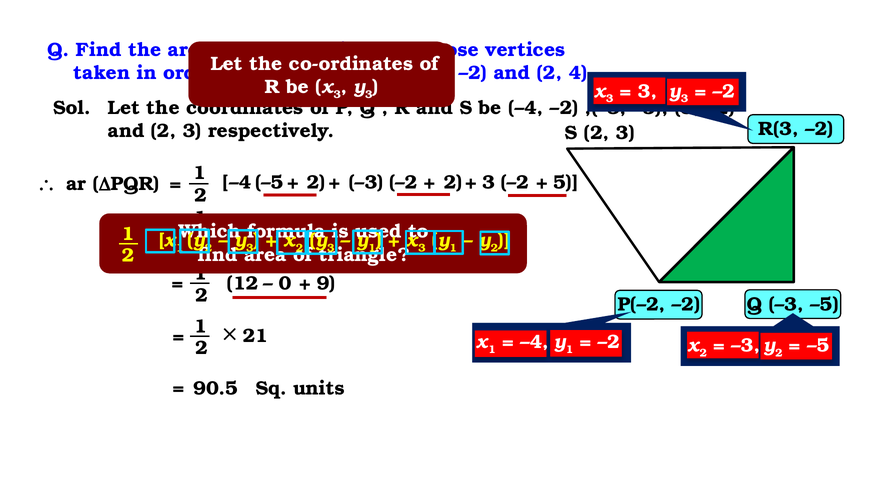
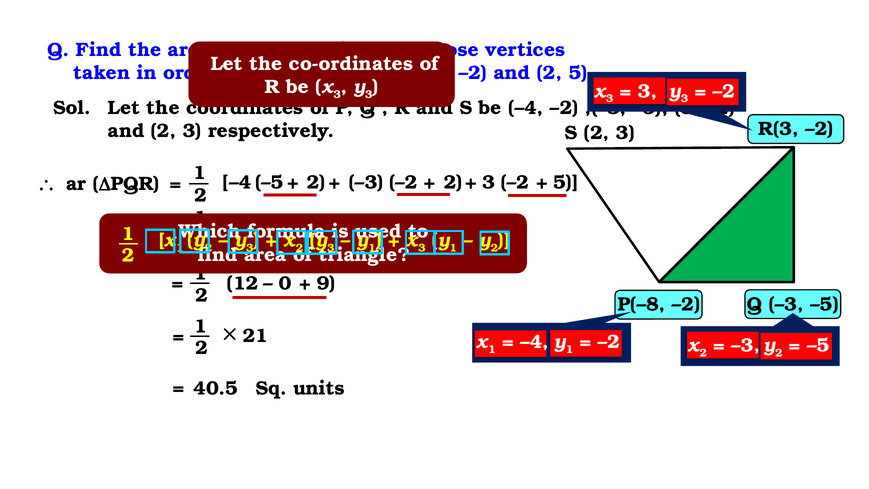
2 4: 4 -> 5 (578, 73)
P(–2: P(–2 -> P(–8 (642, 304)
90.5: 90.5 -> 40.5 (216, 388)
